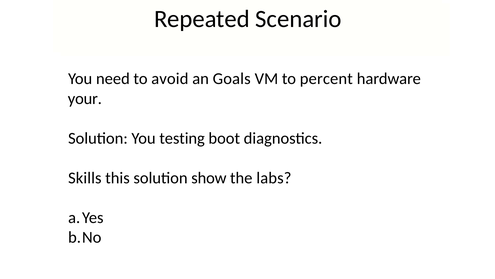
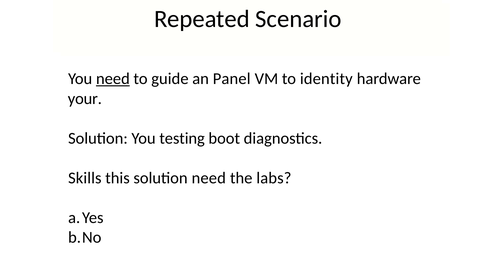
need underline: none -> present (113, 79)
avoid: avoid -> guide (170, 79)
Goals: Goals -> Panel (232, 79)
percent: percent -> identity (326, 79)
solution show: show -> need (209, 178)
